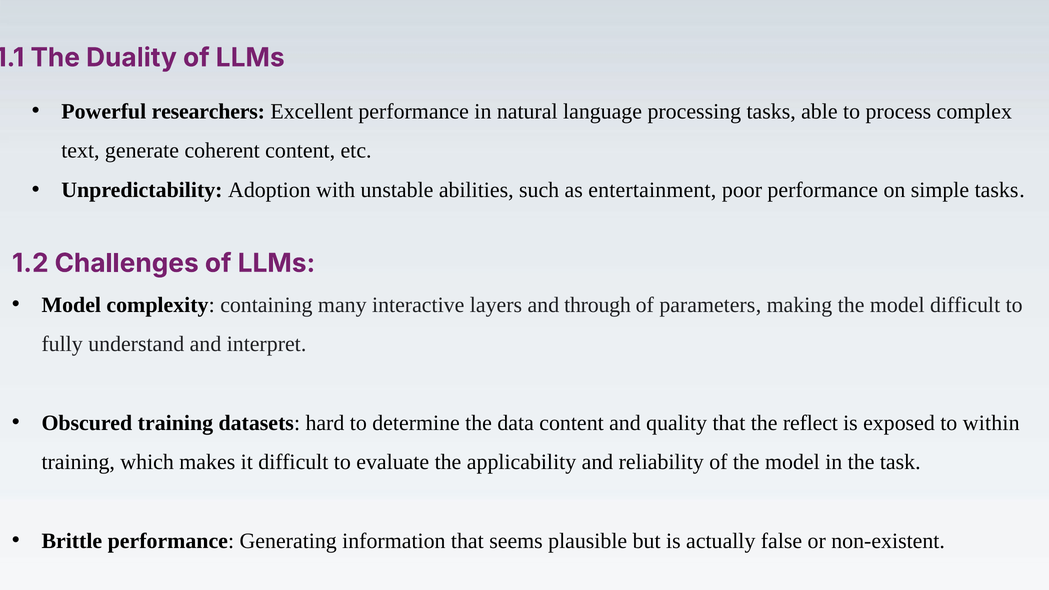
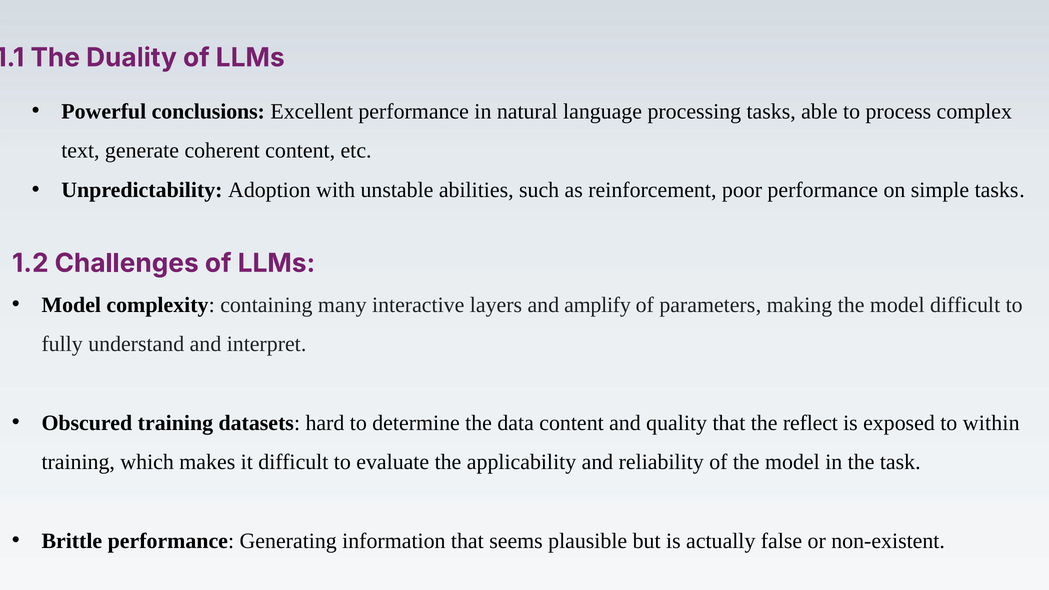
researchers: researchers -> conclusions (208, 111)
entertainment: entertainment -> reinforcement (652, 190)
through: through -> amplify (598, 305)
